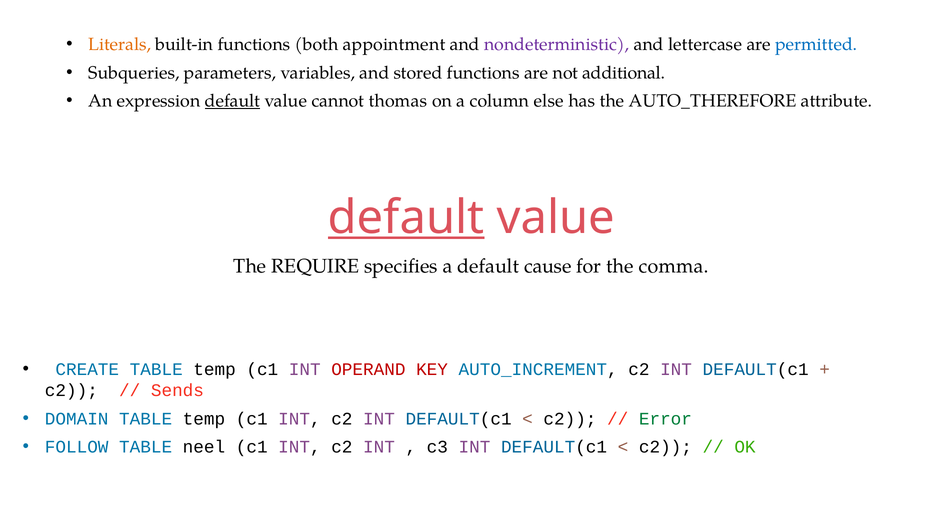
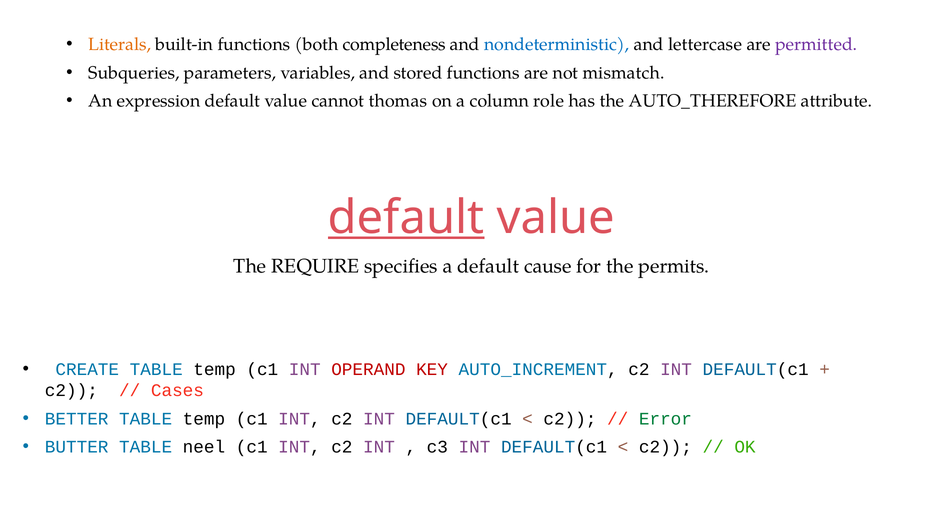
appointment: appointment -> completeness (394, 44)
nondeterministic colour: purple -> blue (557, 44)
permitted colour: blue -> purple (816, 44)
additional: additional -> mismatch (624, 73)
default underline: present -> none (232, 101)
else: else -> role (549, 101)
comma: comma -> permits (674, 266)
Sends: Sends -> Cases (177, 391)
DOMAIN: DOMAIN -> BETTER (77, 419)
FOLLOW: FOLLOW -> BUTTER (77, 447)
